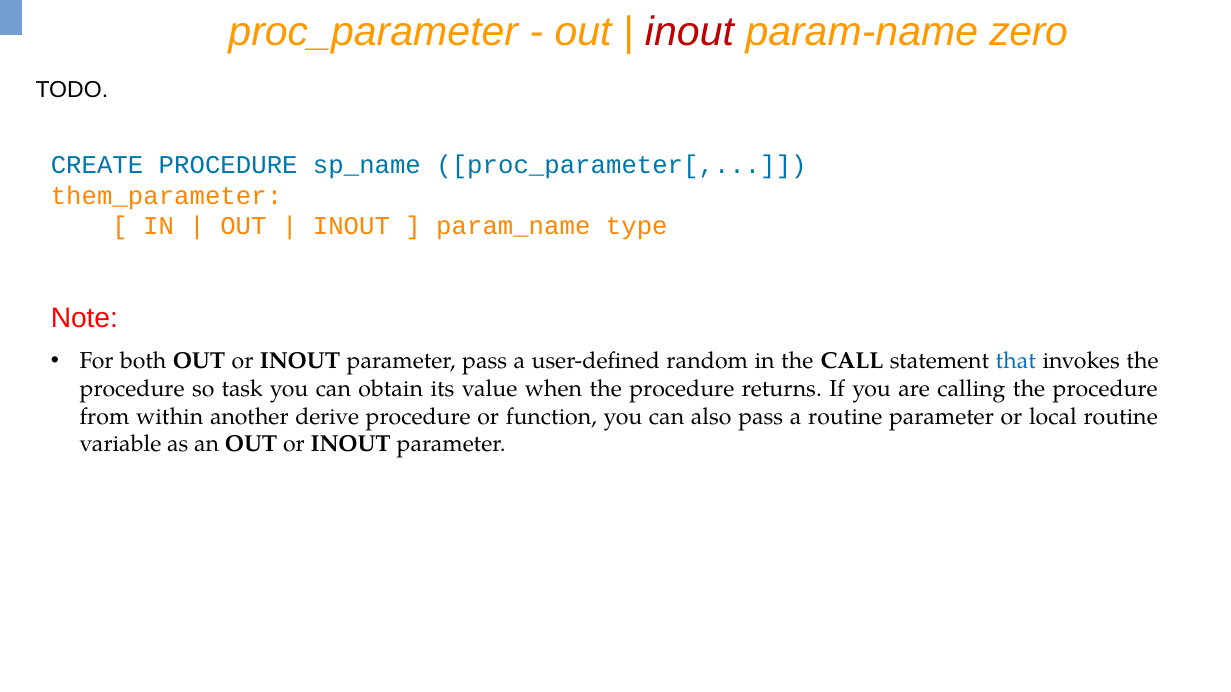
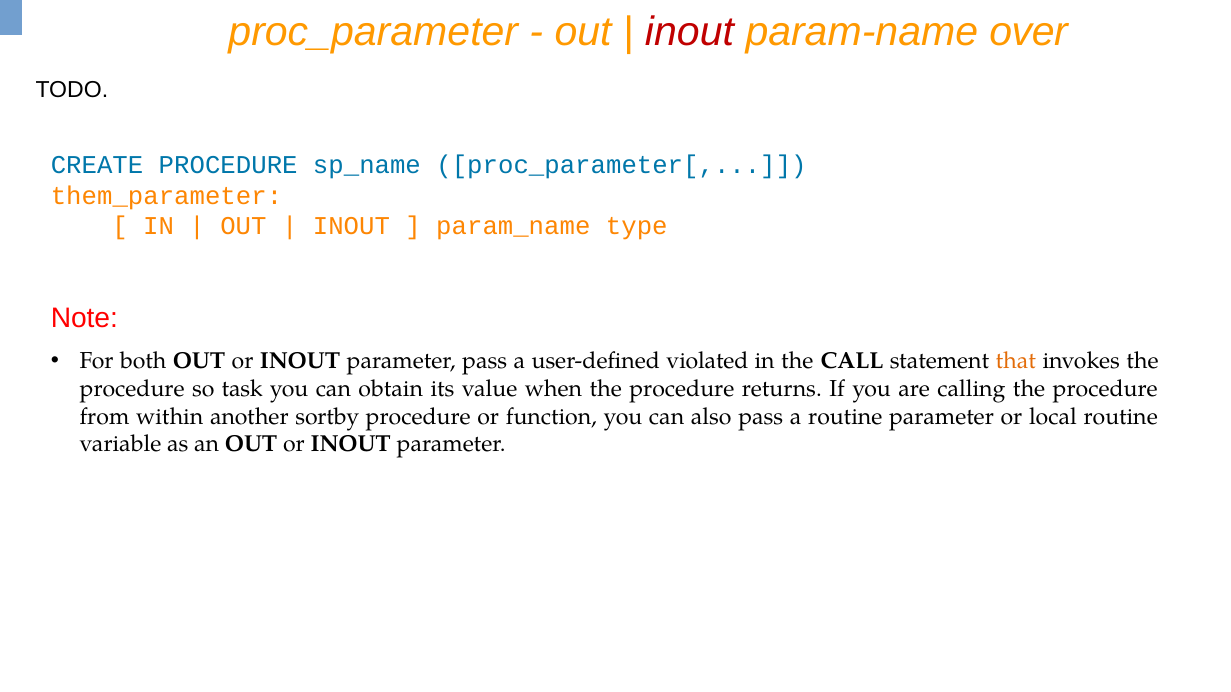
zero: zero -> over (1029, 32)
random: random -> violated (707, 361)
that colour: blue -> orange (1016, 361)
derive: derive -> sortby (327, 417)
